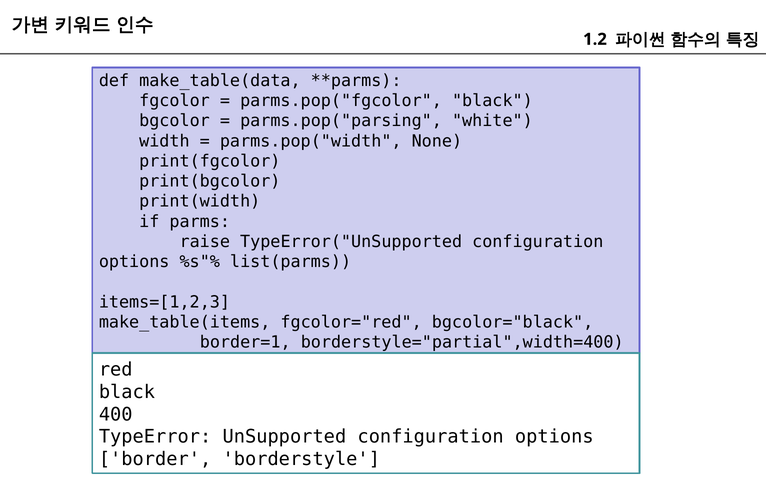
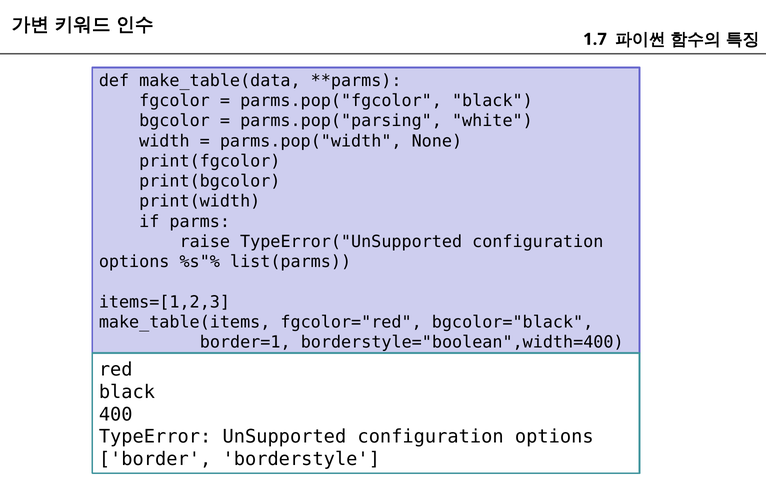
1.2: 1.2 -> 1.7 (595, 39)
borderstyle="partial",width=400: borderstyle="partial",width=400 -> borderstyle="boolean",width=400 (462, 342)
